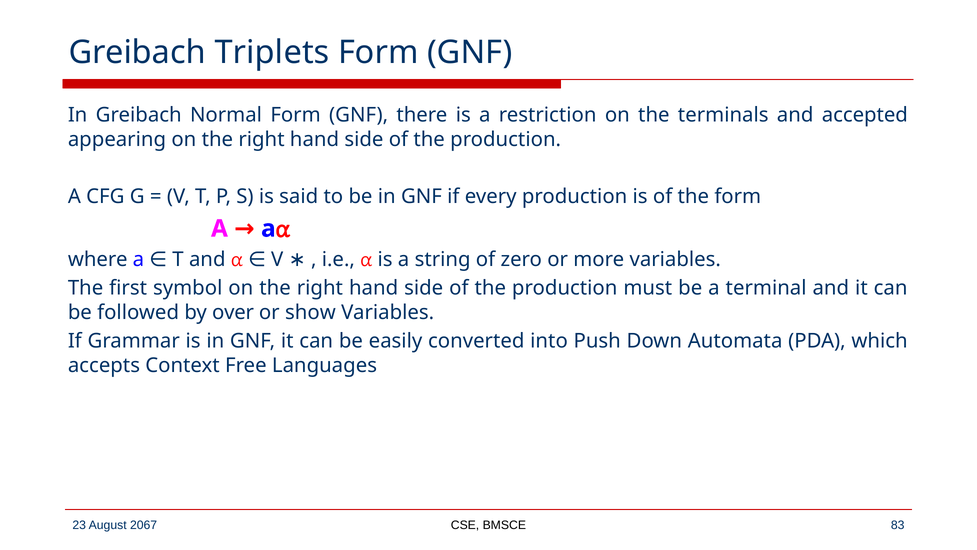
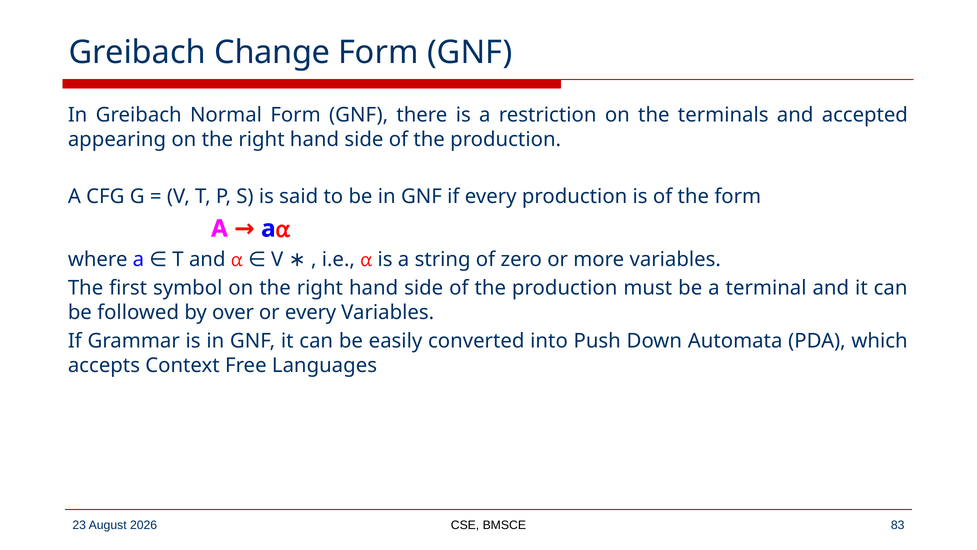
Triplets: Triplets -> Change (272, 52)
or show: show -> every (311, 312)
2067: 2067 -> 2026 (144, 525)
